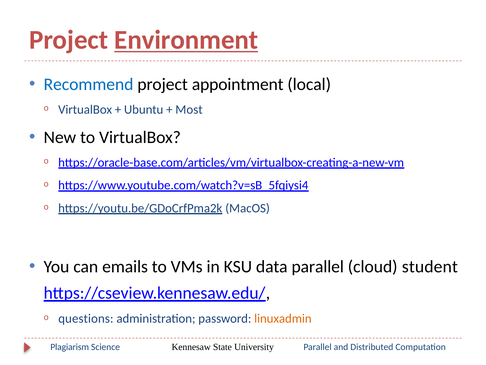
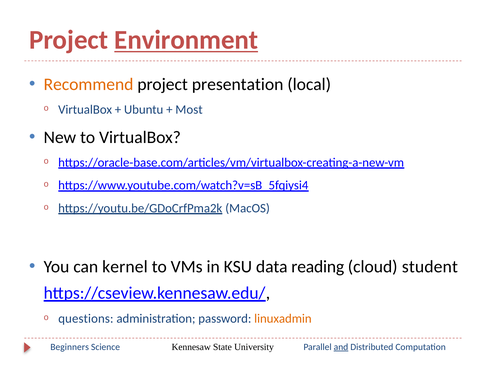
Recommend colour: blue -> orange (89, 84)
appointment: appointment -> presentation (238, 84)
emails: emails -> kernel (125, 266)
data parallel: parallel -> reading (318, 266)
Plagiarism: Plagiarism -> Beginners (70, 347)
and underline: none -> present (341, 347)
